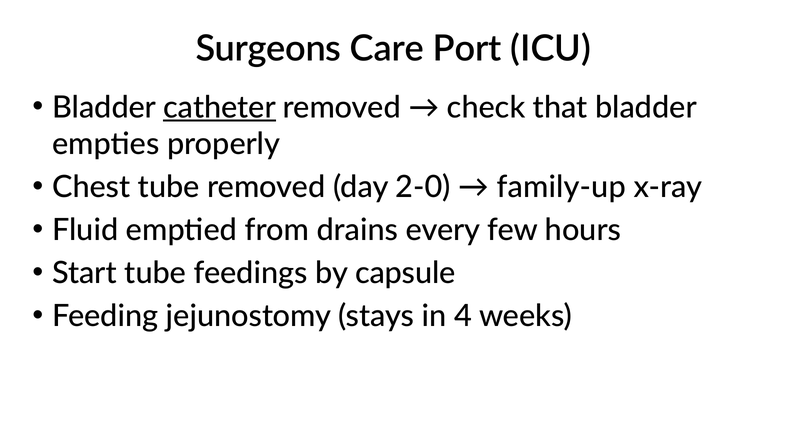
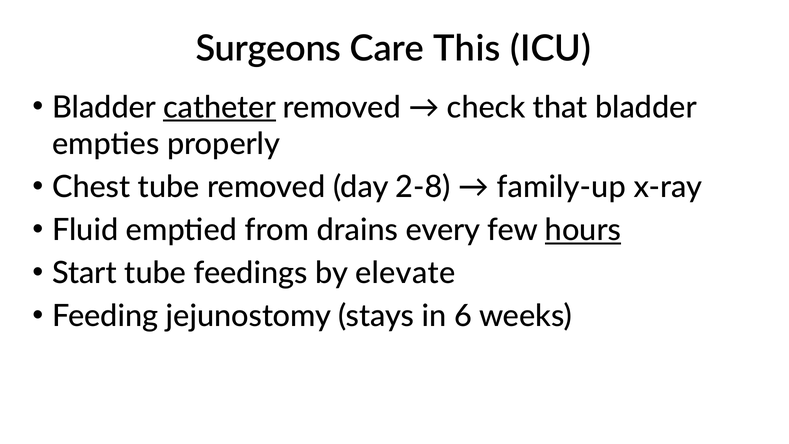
Port: Port -> This (467, 49)
2-0: 2-0 -> 2-8 (423, 187)
hours underline: none -> present (583, 230)
capsule: capsule -> elevate (405, 273)
4: 4 -> 6 (463, 316)
